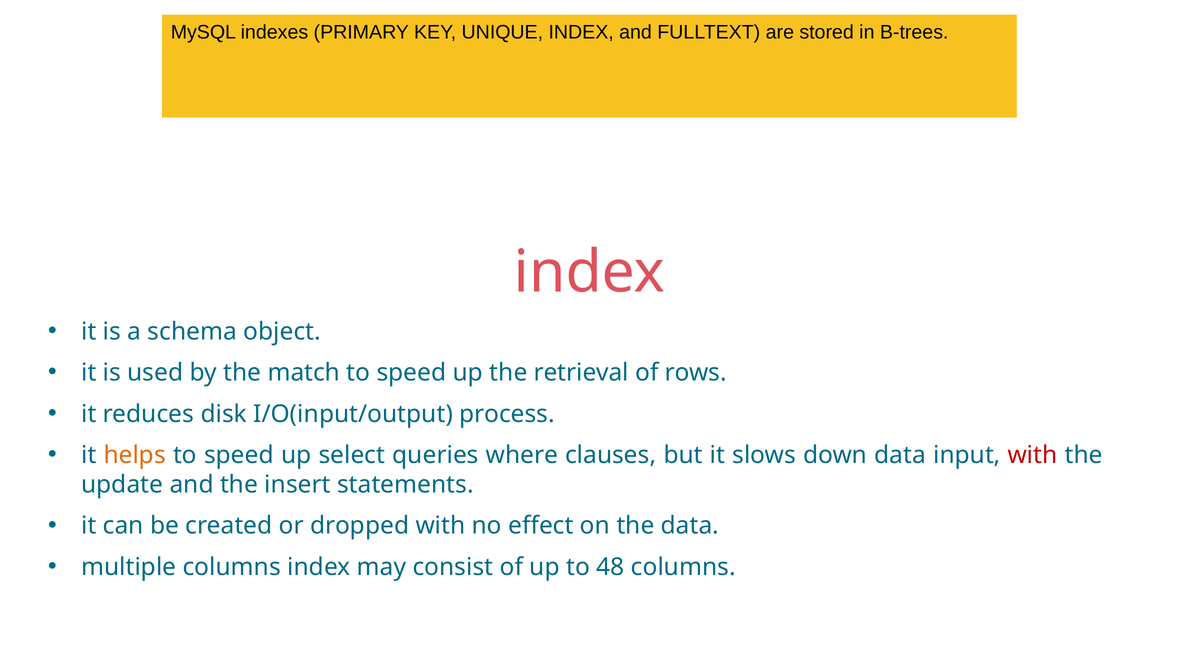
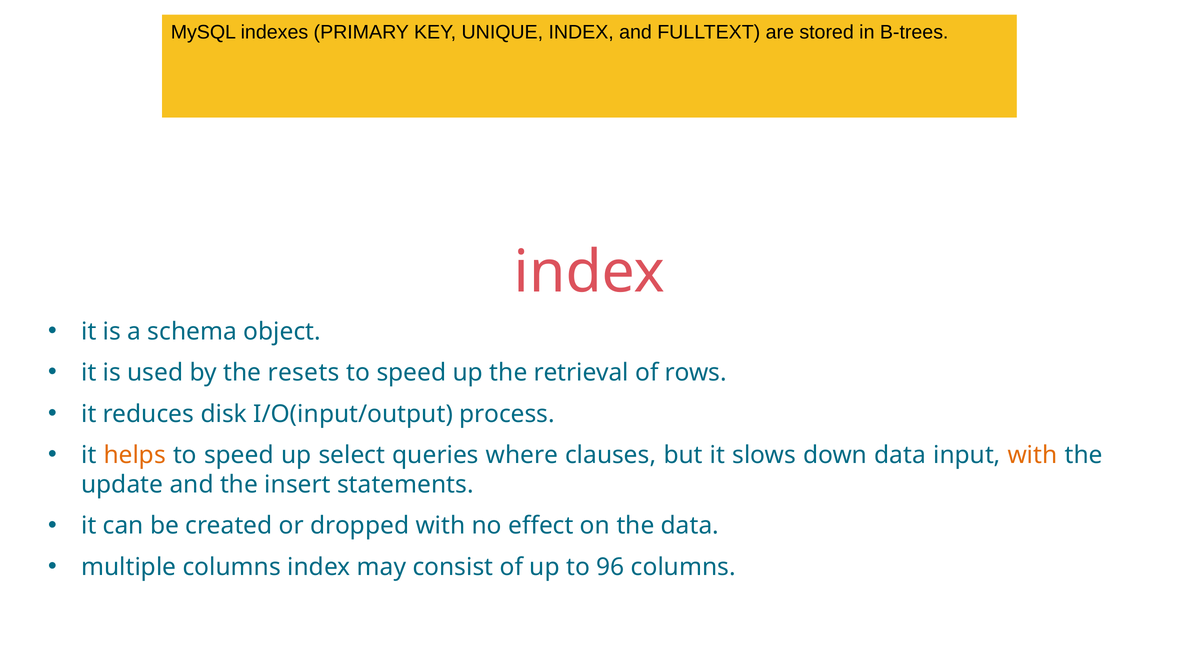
match: match -> resets (304, 373)
with colour: red -> orange (1033, 455)
48: 48 -> 96 (610, 567)
